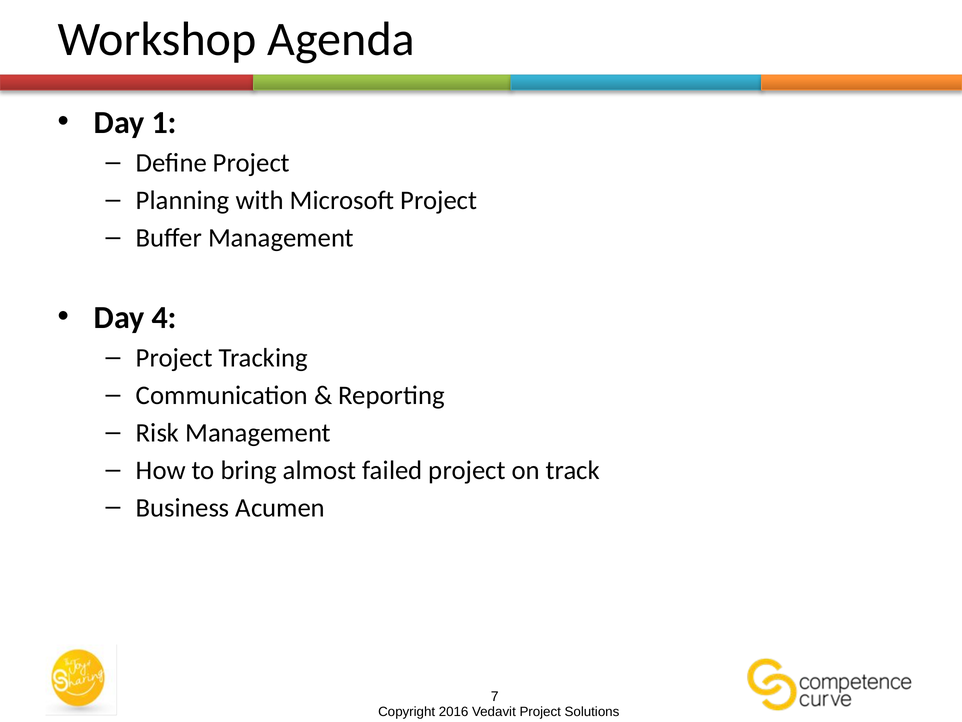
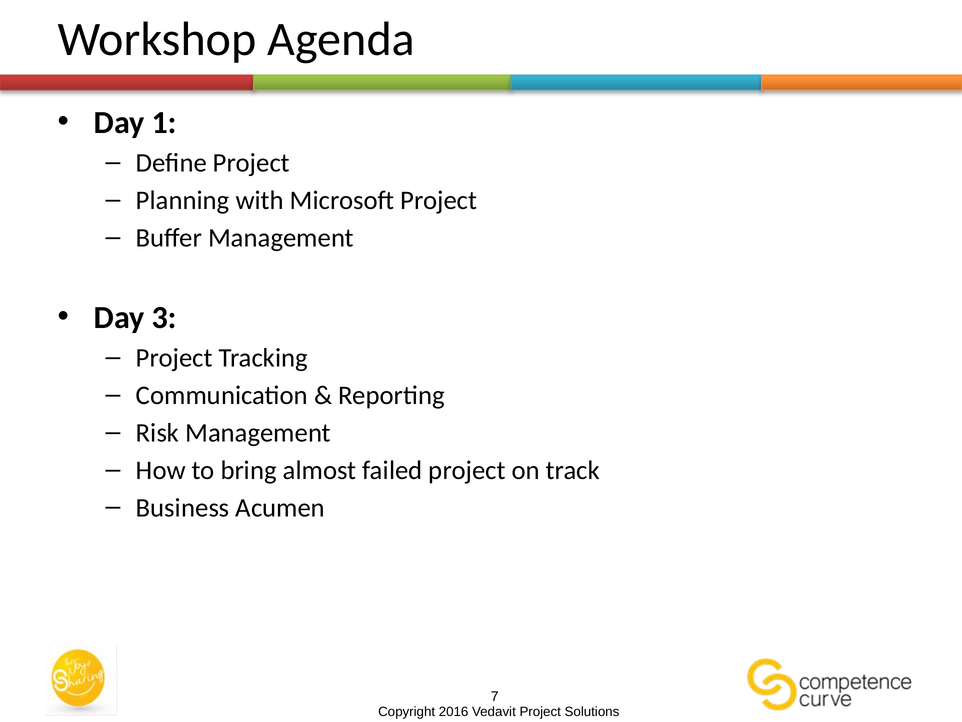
4: 4 -> 3 (164, 317)
